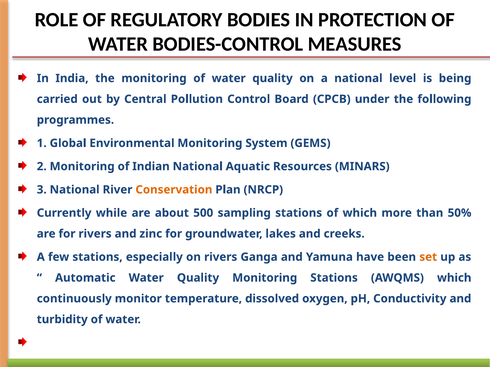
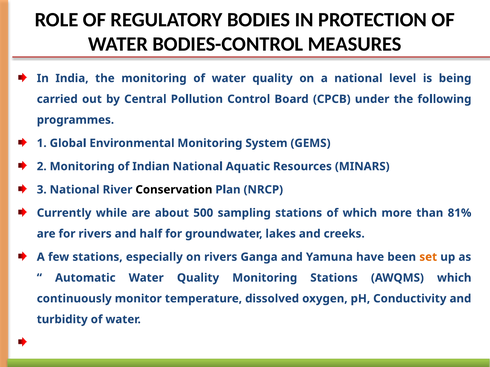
Conservation colour: orange -> black (174, 190)
50%: 50% -> 81% (460, 213)
zinc: zinc -> half (151, 234)
